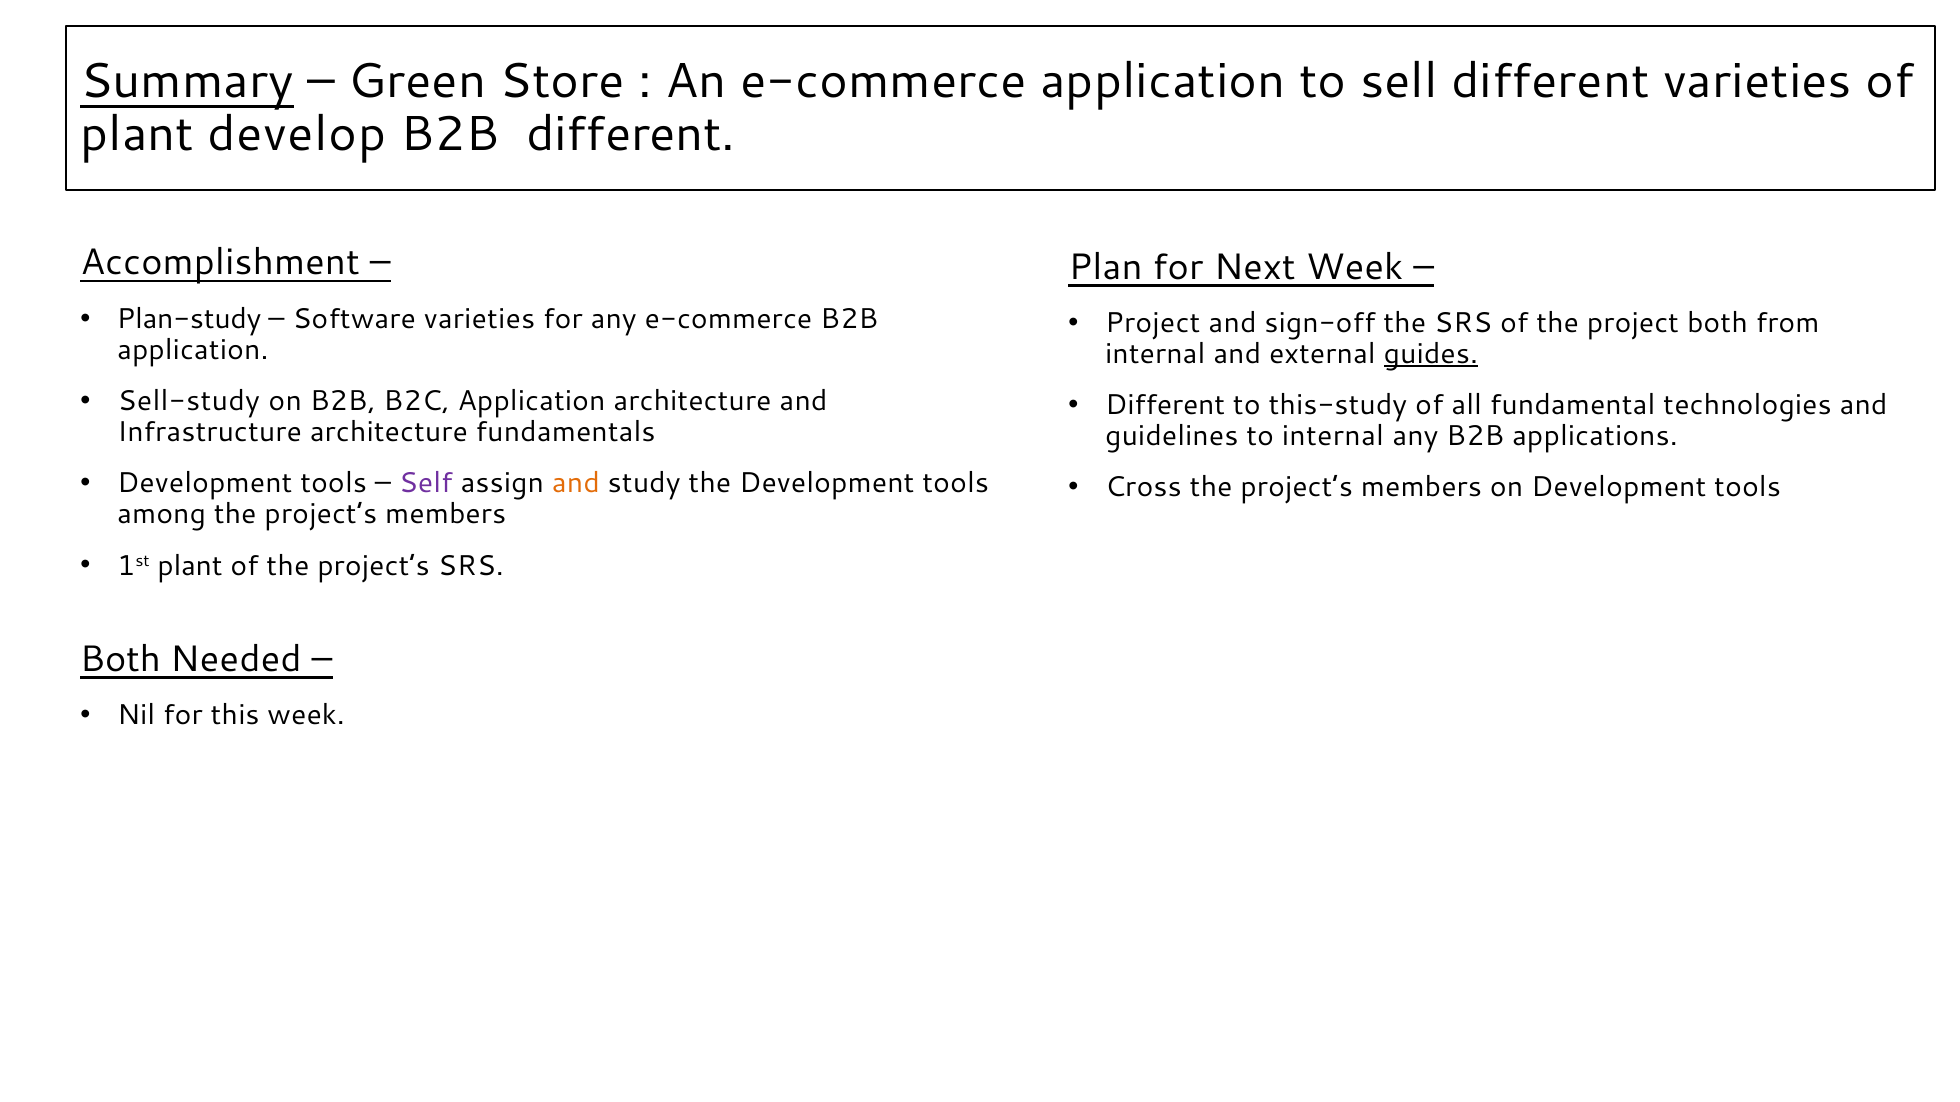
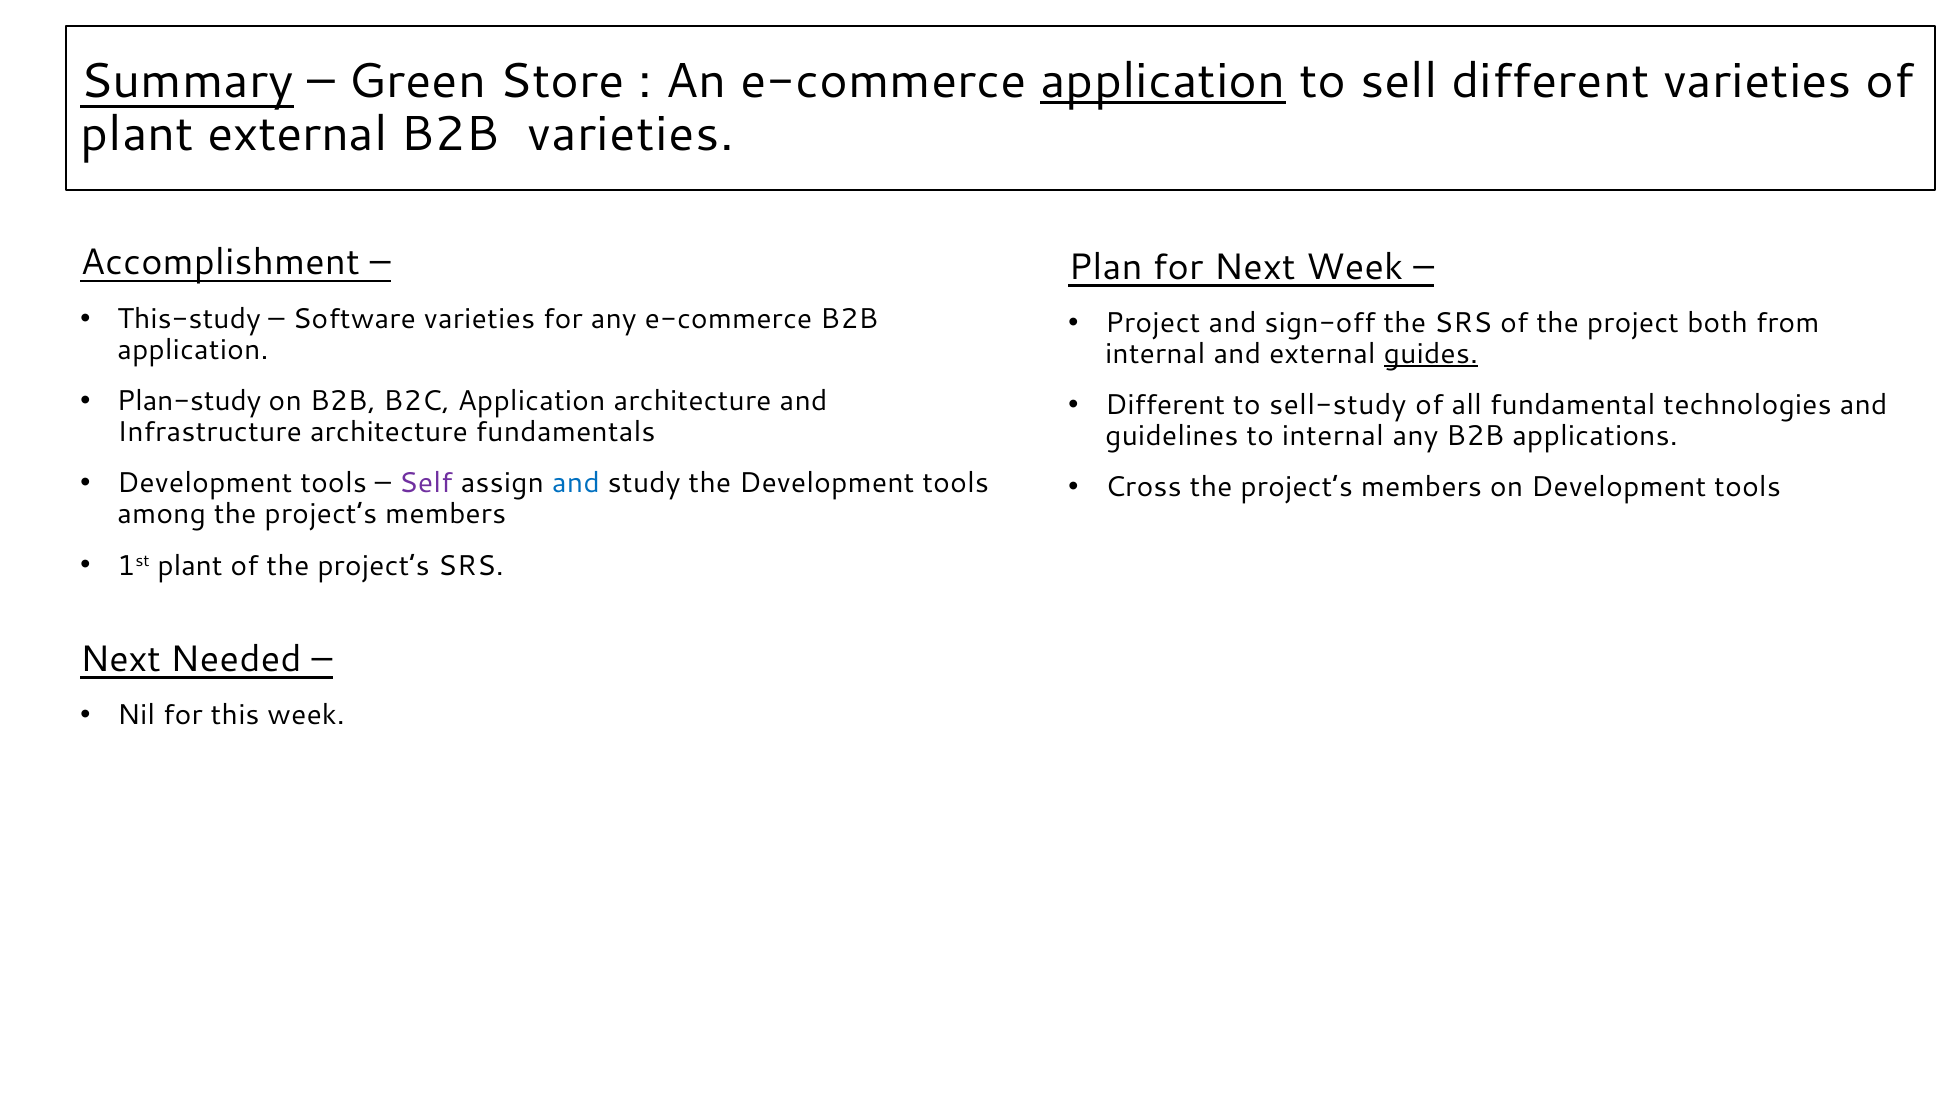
application underline: none -> present (1163, 82)
plant develop: develop -> external (298, 134)
B2B different: different -> varieties (631, 134)
Plan-study: Plan-study -> This-study (189, 319)
Sell-study: Sell-study -> Plan-study (189, 401)
this-study: this-study -> sell-study (1338, 405)
and colour: orange -> blue (576, 483)
Both: Both -> Next (120, 659)
